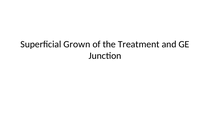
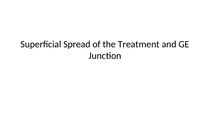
Grown: Grown -> Spread (77, 44)
